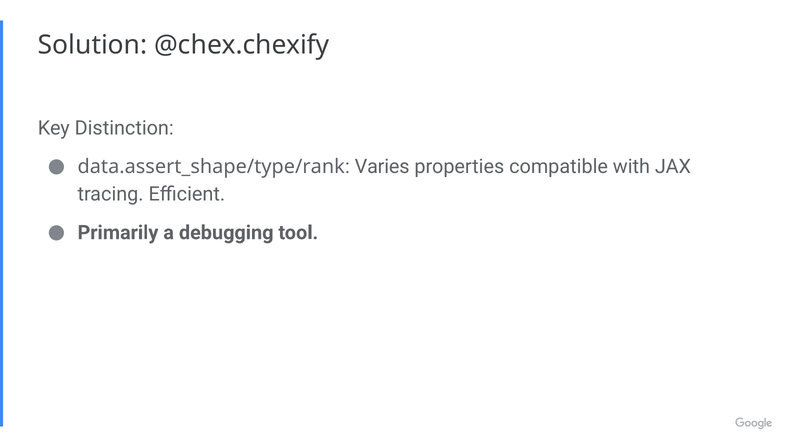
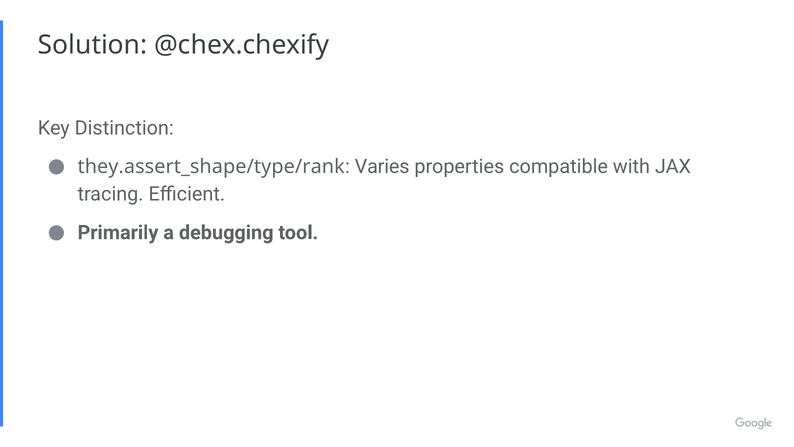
data.assert_shape/type/rank: data.assert_shape/type/rank -> they.assert_shape/type/rank (211, 167)
